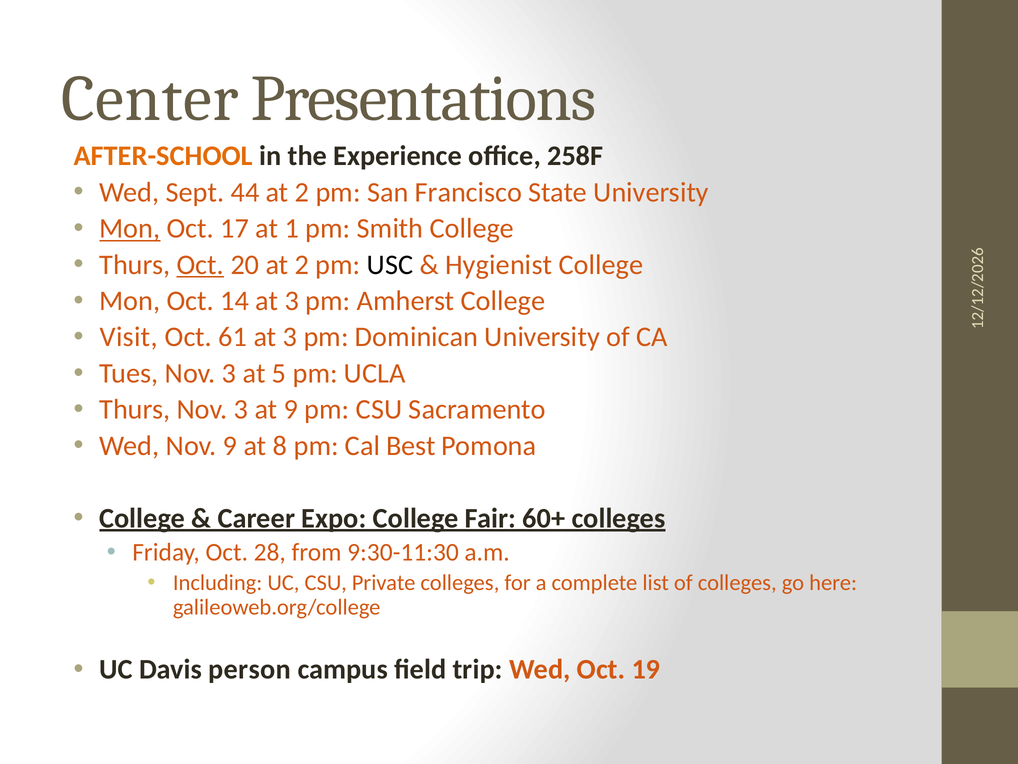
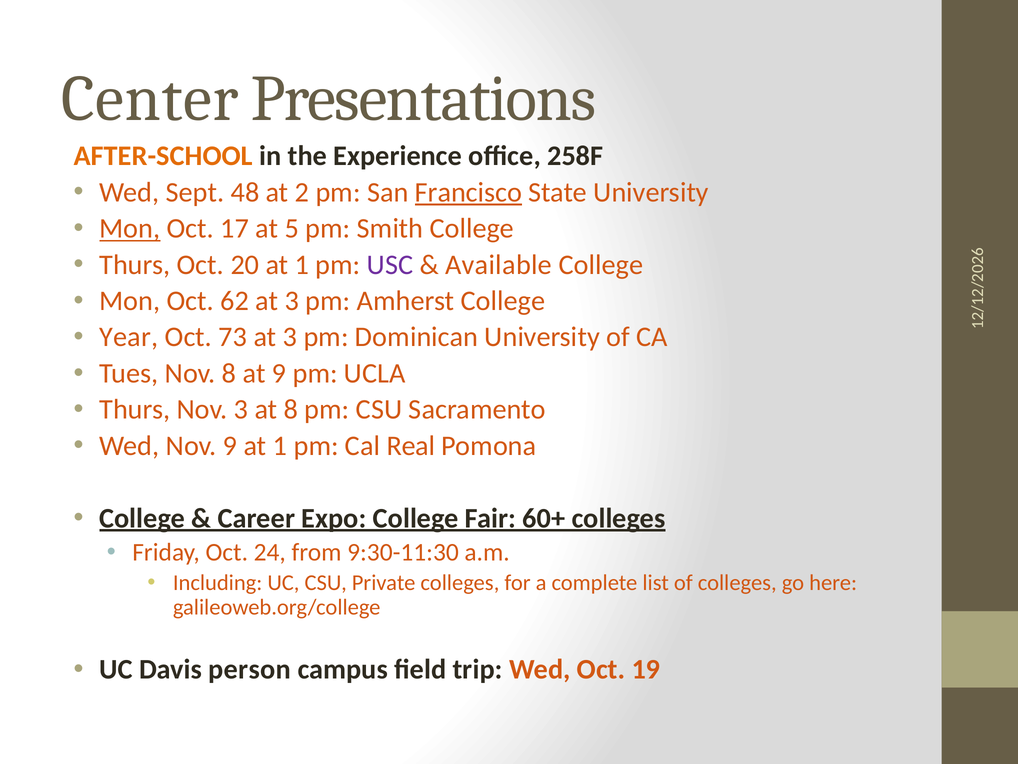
44: 44 -> 48 (245, 192)
Francisco underline: none -> present (468, 192)
at 1: 1 -> 5 (292, 228)
Oct underline: present -> none (200, 265)
20 at 2: 2 -> 1 (302, 265)
USC colour: black -> purple (390, 265)
Hygienist: Hygienist -> Available (499, 265)
14: 14 -> 62 (235, 301)
Visit: Visit -> Year (129, 337)
61: 61 -> 73 (233, 337)
Tues Nov 3: 3 -> 8 (229, 373)
at 5: 5 -> 9 (279, 373)
at 9: 9 -> 8 (291, 409)
9 at 8: 8 -> 1 (280, 445)
Best: Best -> Real (411, 445)
28: 28 -> 24 (270, 552)
